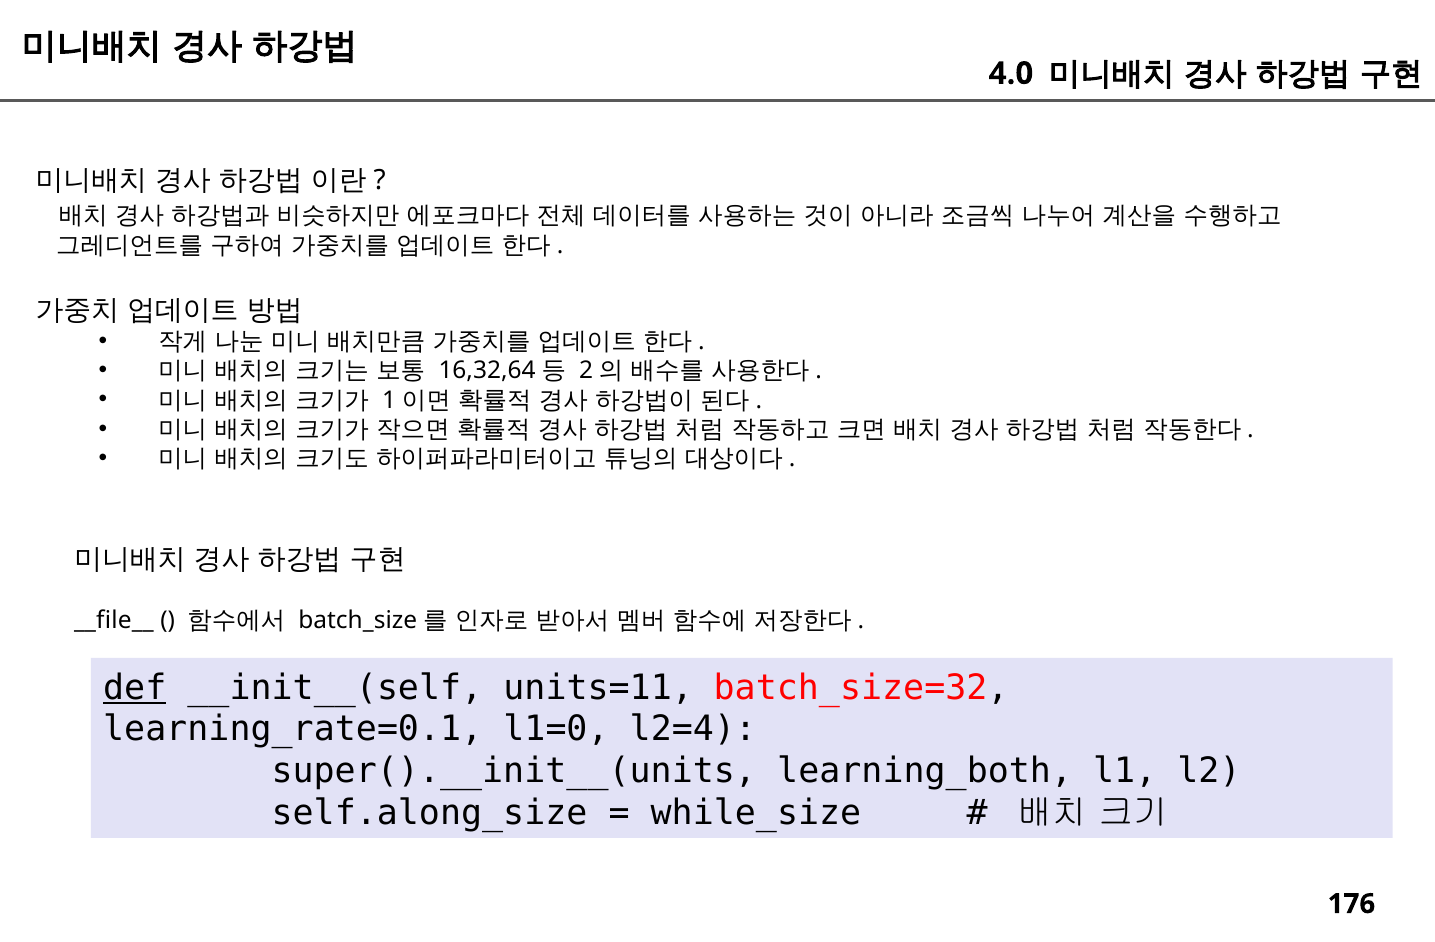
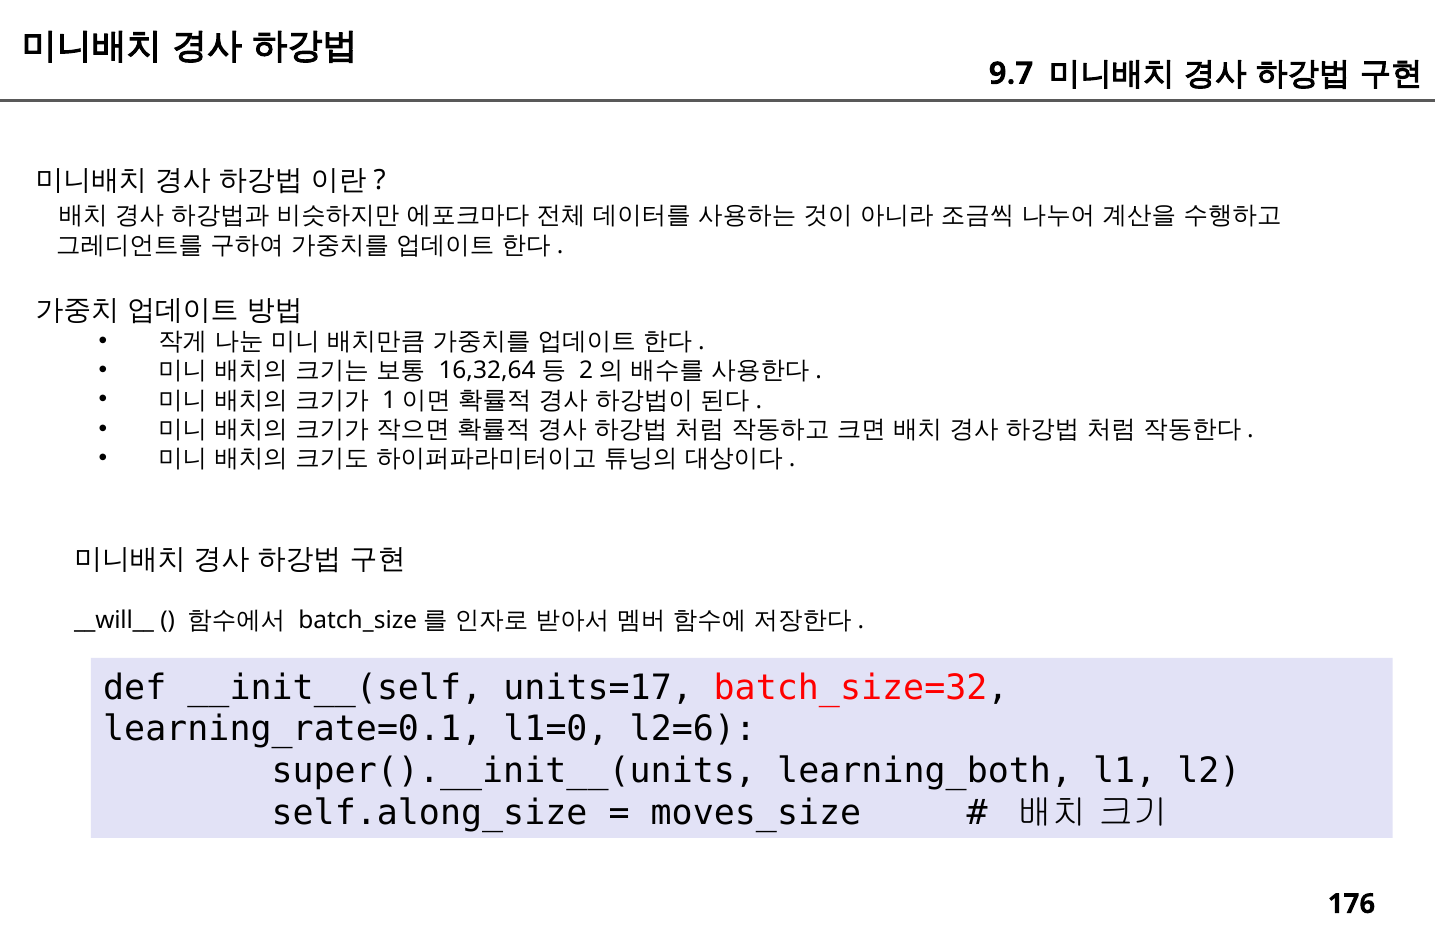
4.0: 4.0 -> 9.7 (1011, 74)
__file__: __file__ -> __will__ (114, 620)
def underline: present -> none (135, 688)
units=11: units=11 -> units=17 (598, 688)
l2=4: l2=4 -> l2=6 (693, 730)
while_size: while_size -> moves_size (756, 814)
